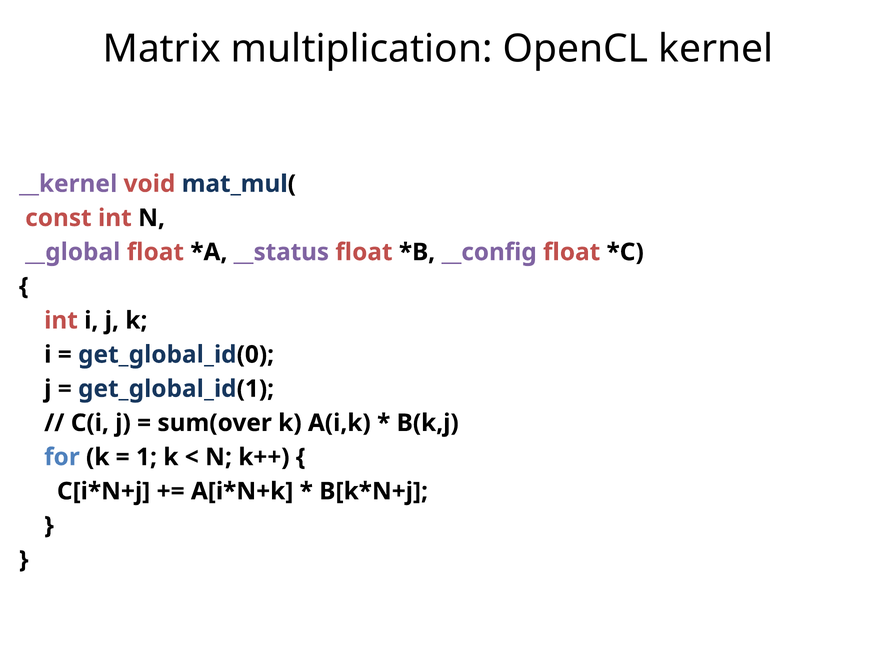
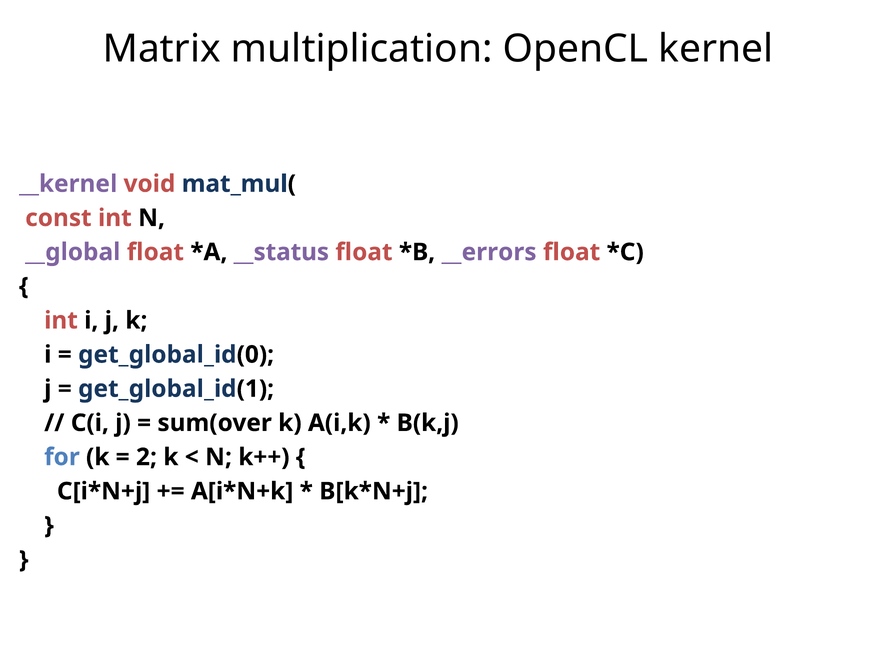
__config: __config -> __errors (489, 252)
1: 1 -> 2 (146, 457)
